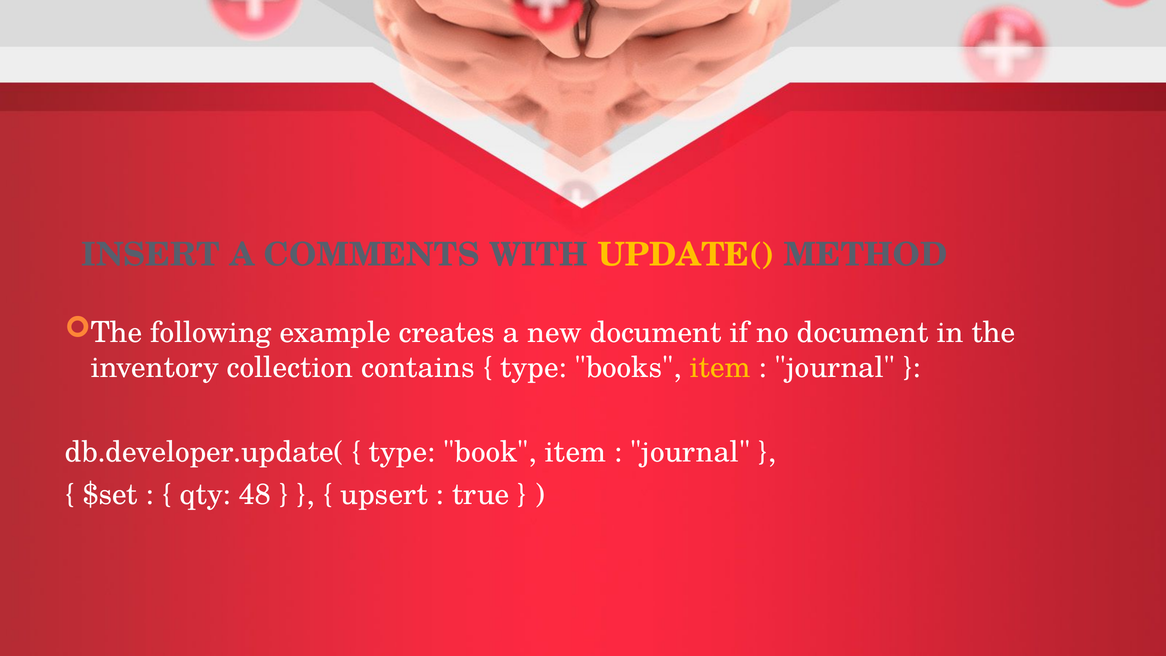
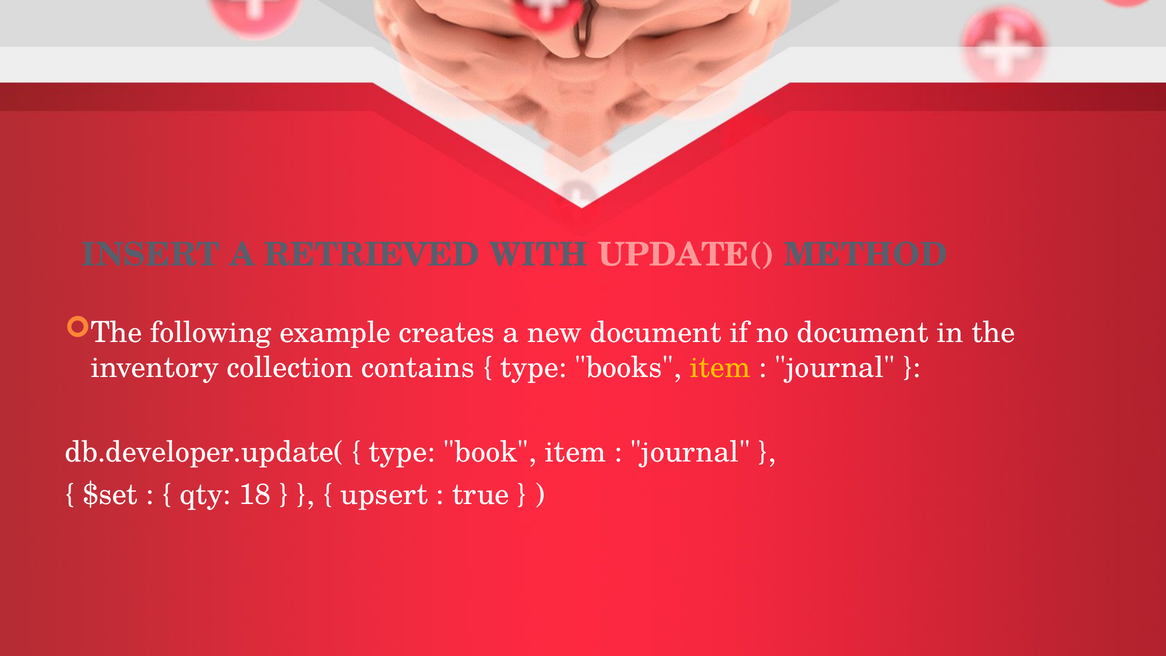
COMMENTS: COMMENTS -> RETRIEVED (372, 255)
UPDATE( colour: yellow -> pink (686, 255)
48: 48 -> 18 (255, 494)
